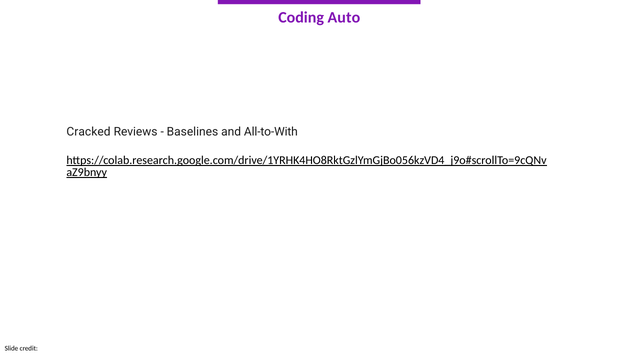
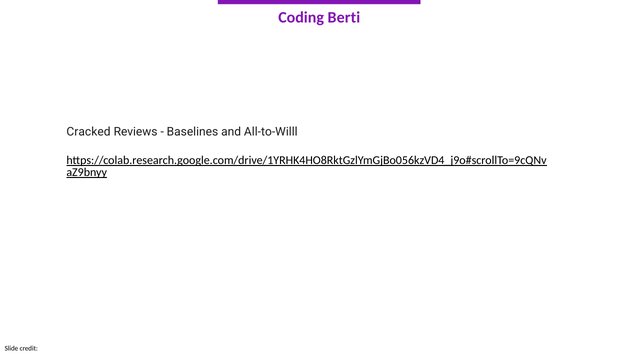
Auto: Auto -> Berti (344, 17)
All-to-With: All-to-With -> All-to-Willl (271, 132)
